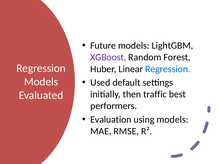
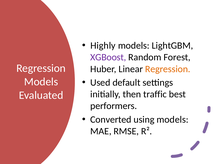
Future: Future -> Highly (103, 46)
Regression colour: blue -> orange (168, 69)
Evaluation: Evaluation -> Converted (111, 120)
